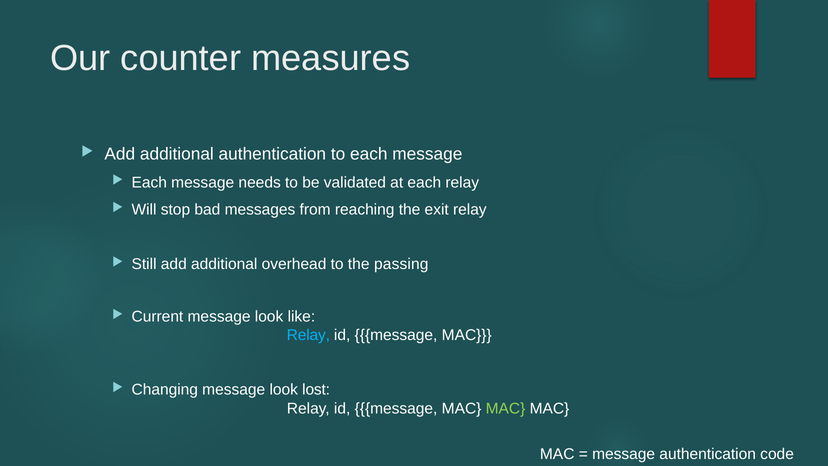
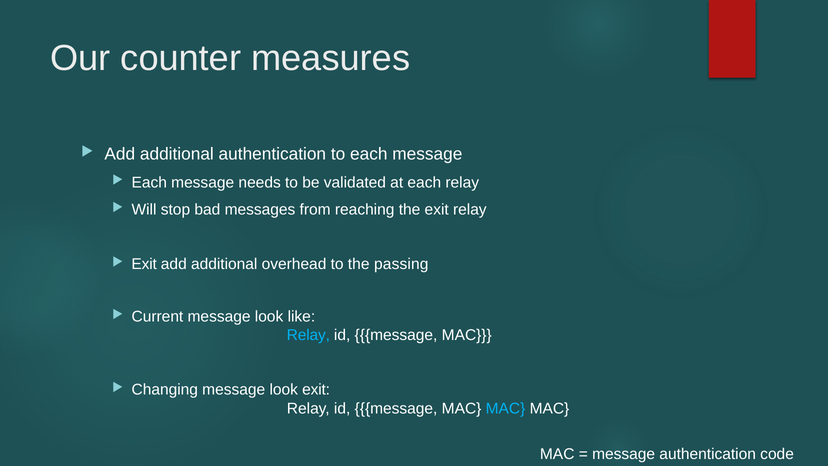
Still: Still -> Exit (144, 264)
look lost: lost -> exit (316, 390)
MAC colour: light green -> light blue (506, 408)
